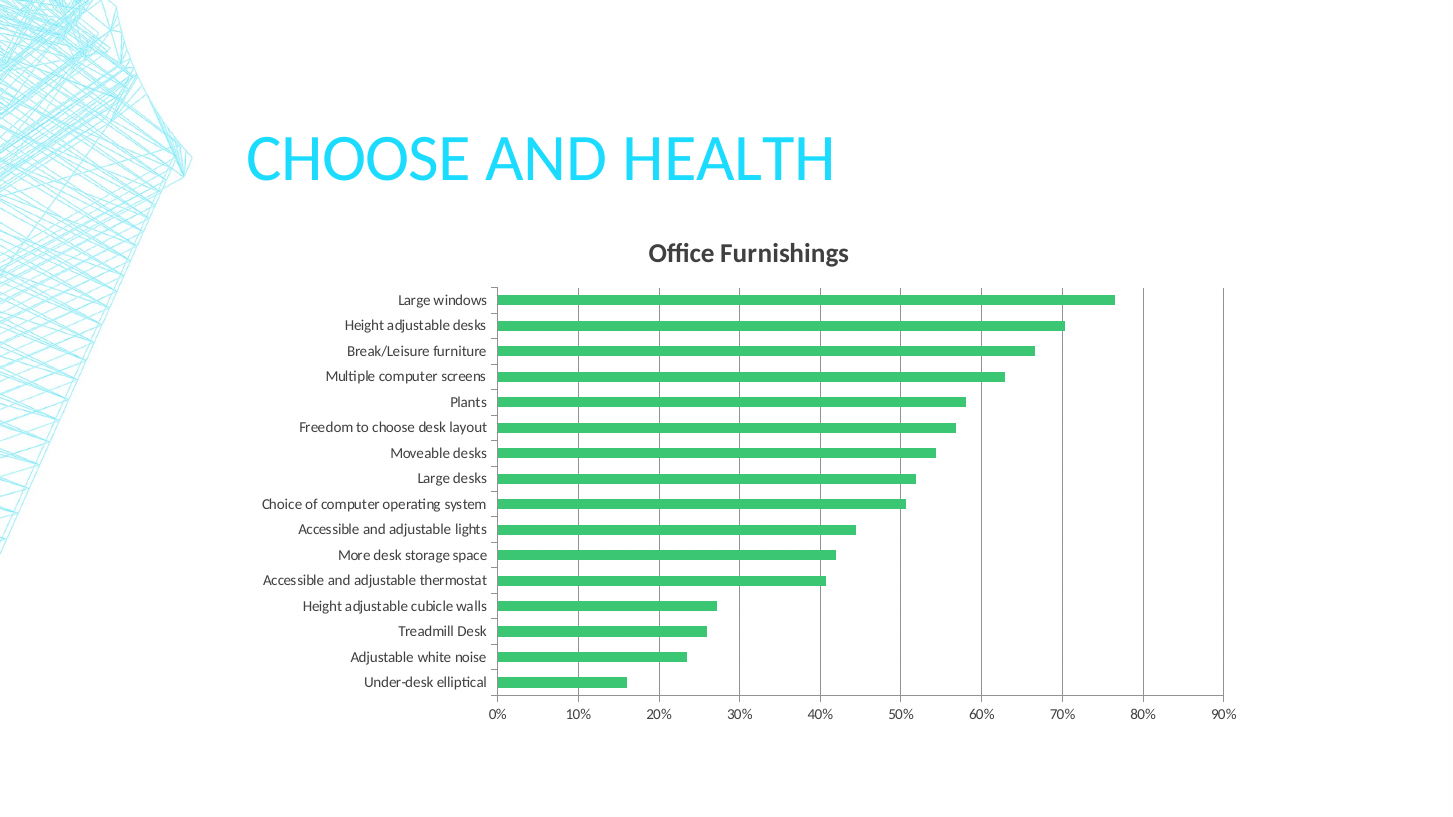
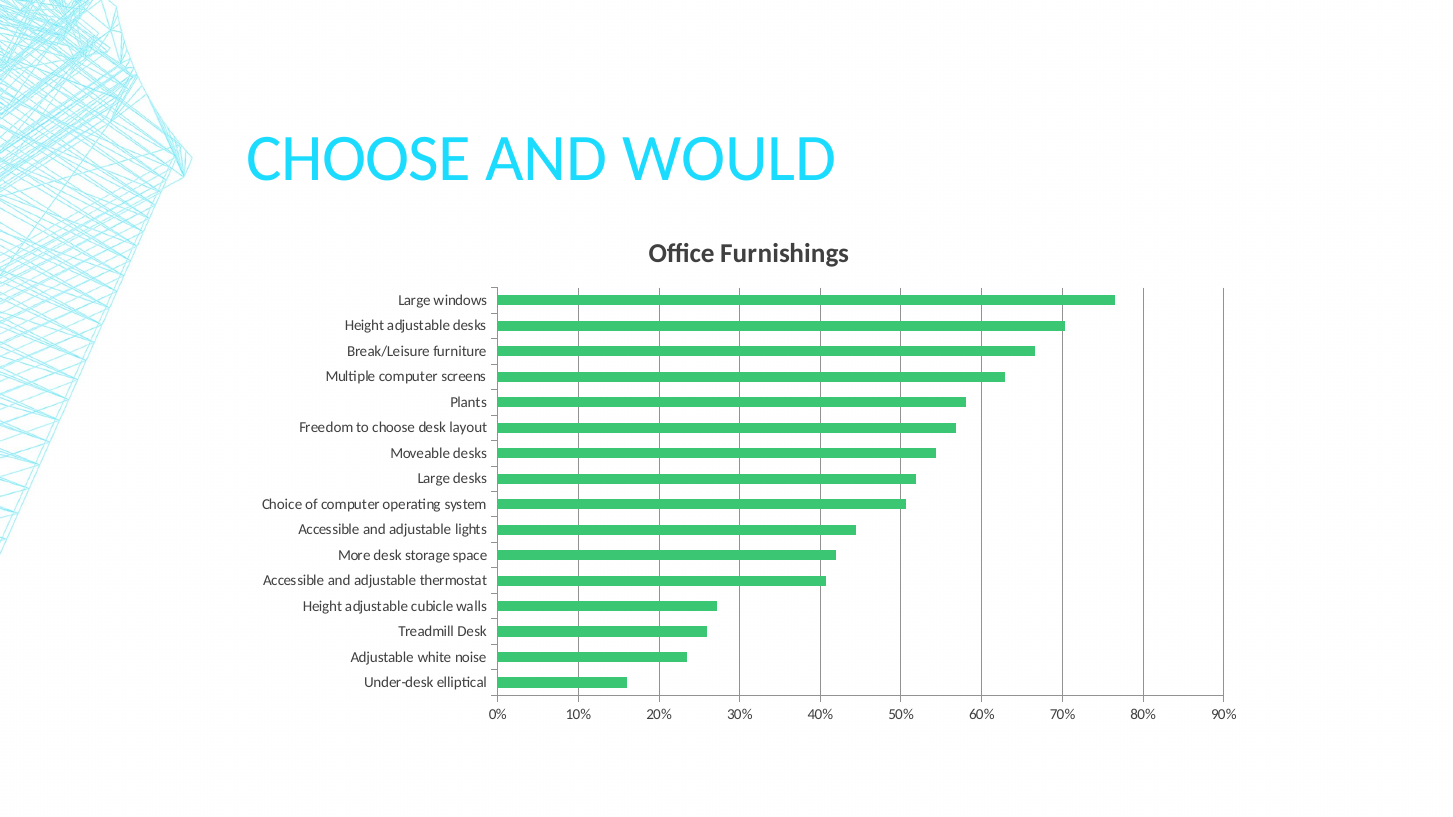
HEALTH: HEALTH -> WOULD (730, 159)
